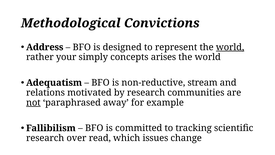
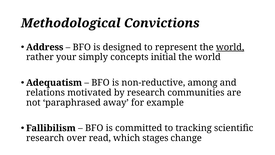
arises: arises -> initial (163, 57)
stream: stream -> among (203, 83)
not underline: present -> none (33, 102)
issues: issues -> stages (155, 138)
